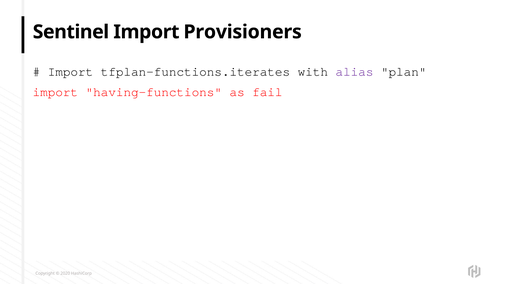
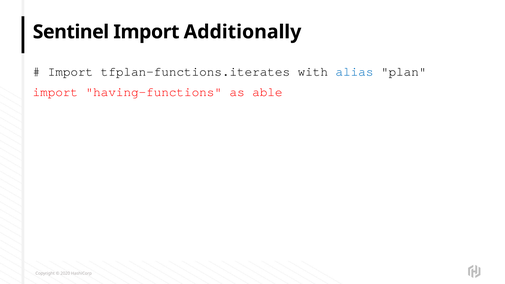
Provisioners: Provisioners -> Additionally (243, 32)
alias colour: purple -> blue (355, 72)
fail: fail -> able (267, 92)
